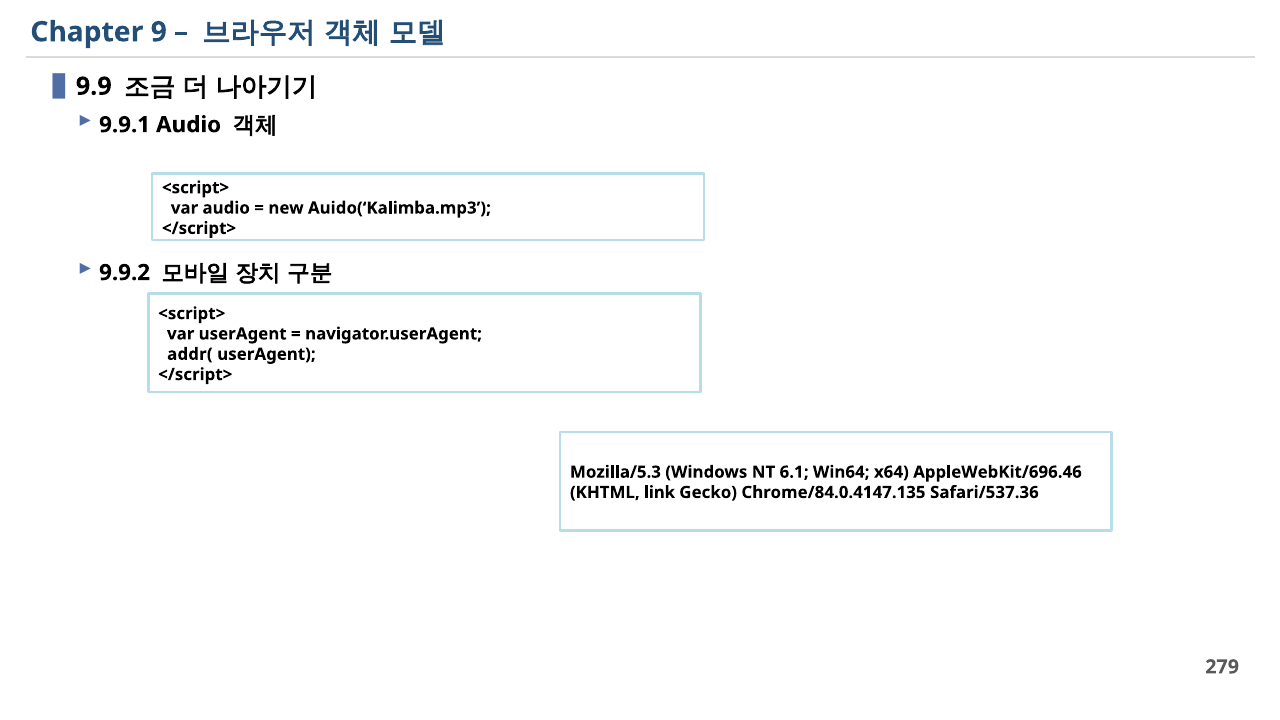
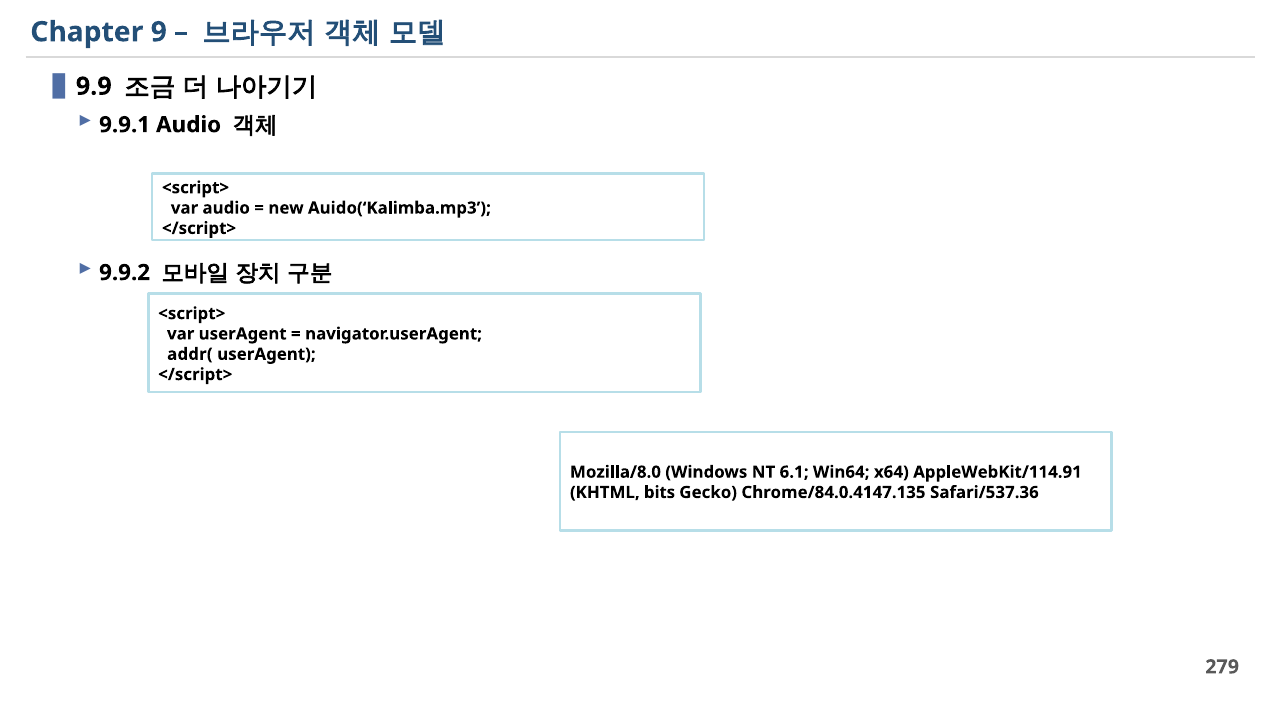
Mozilla/5.3: Mozilla/5.3 -> Mozilla/8.0 (615, 472)
AppleWebKit/696.46: AppleWebKit/696.46 -> AppleWebKit/114.91 (998, 472)
link: link -> bits (660, 492)
